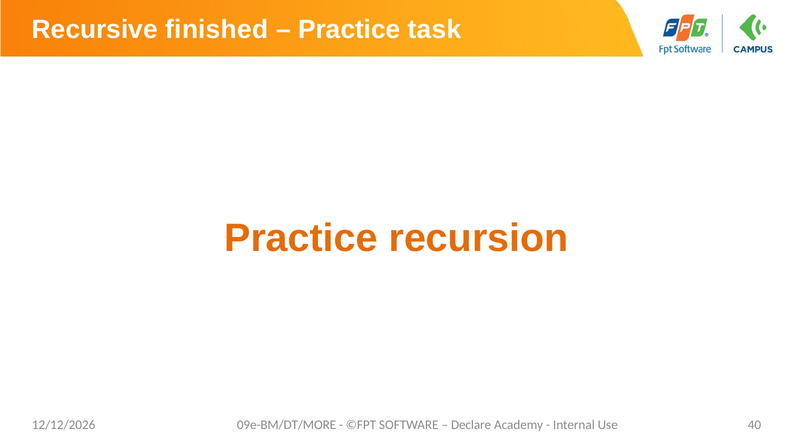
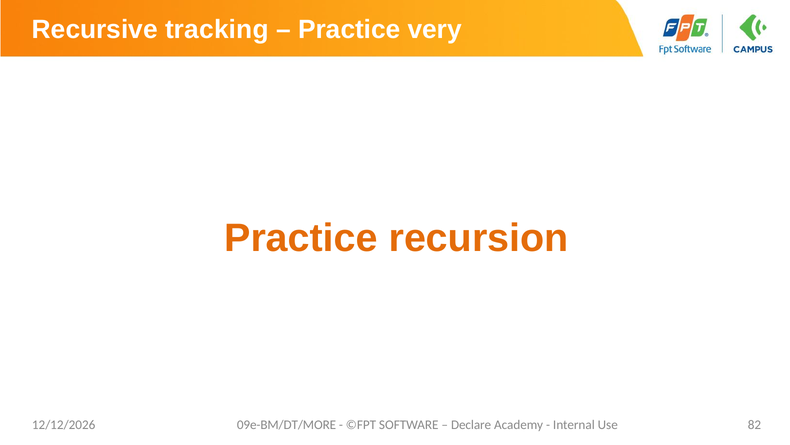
finished: finished -> tracking (217, 30)
task: task -> very (435, 30)
40: 40 -> 82 (754, 424)
